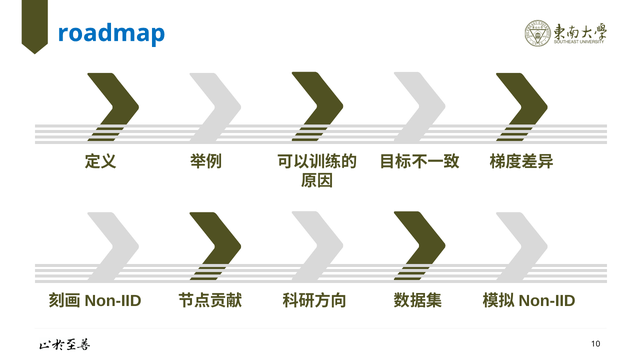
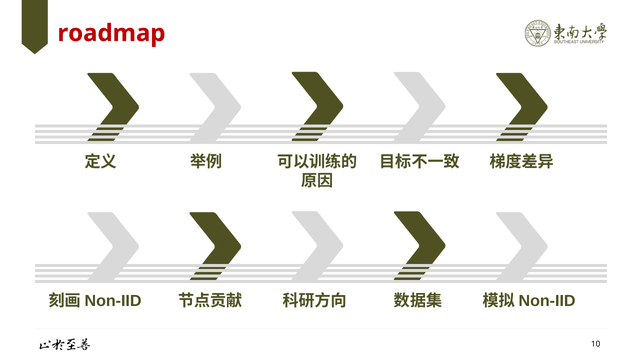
roadmap colour: blue -> red (111, 33)
